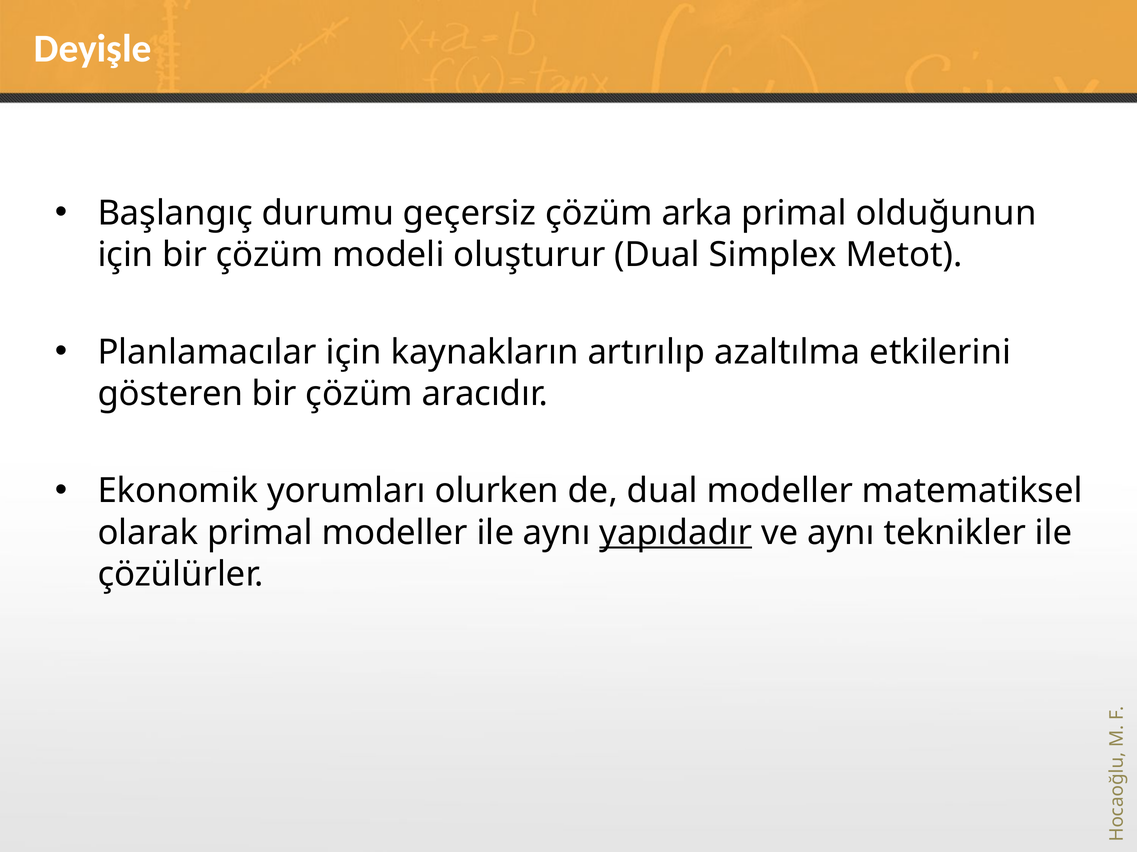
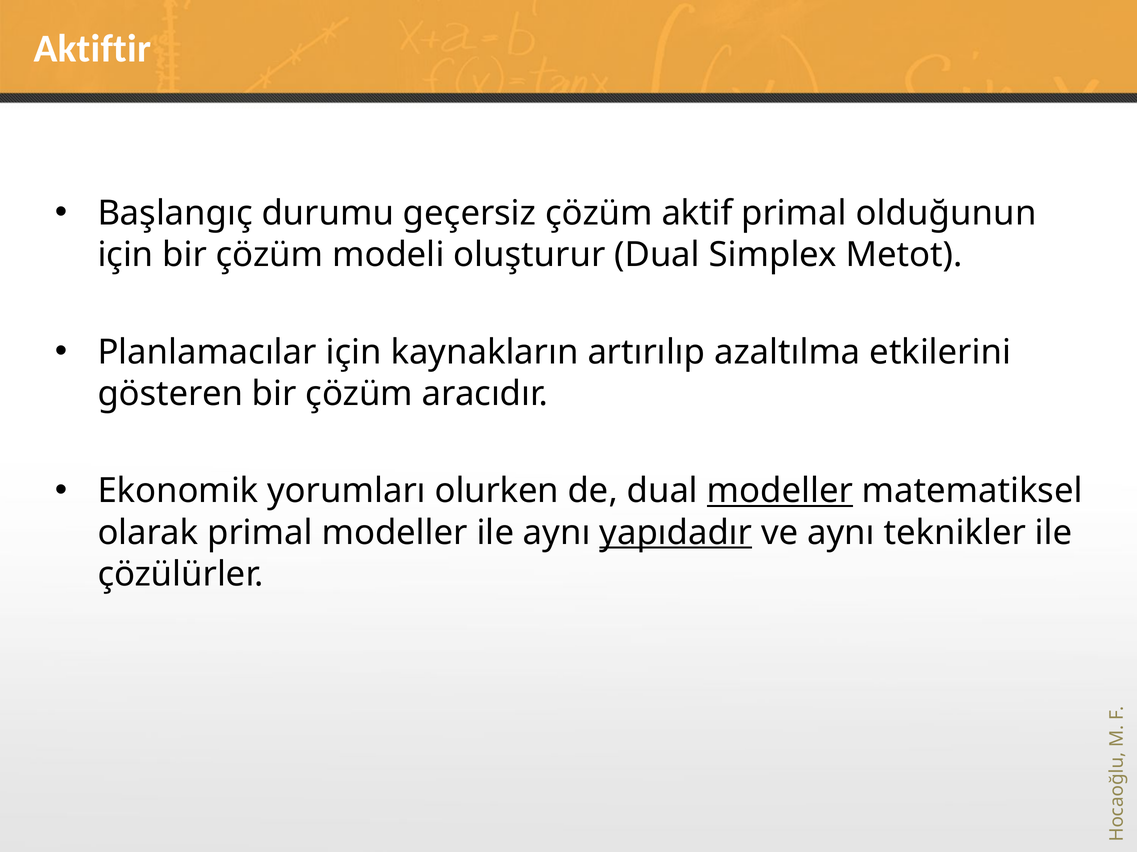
Deyişle: Deyişle -> Aktiftir (92, 49)
arka: arka -> aktif (697, 214)
modeller underline: none -> present (780, 491)
